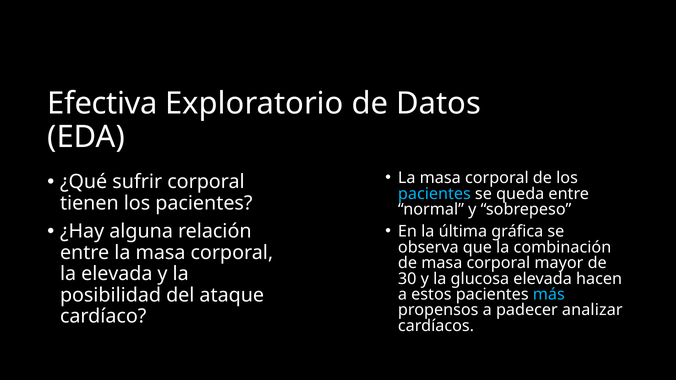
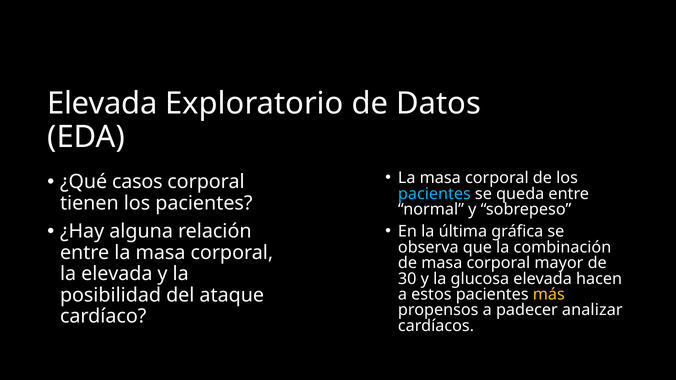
Efectiva: Efectiva -> Elevada (102, 104)
sufrir: sufrir -> casos (137, 182)
más colour: light blue -> yellow (549, 295)
